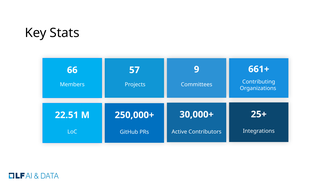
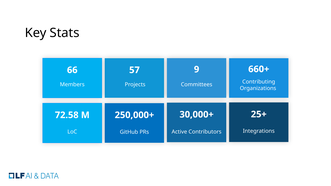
661+: 661+ -> 660+ (259, 69)
22.51: 22.51 -> 72.58 (67, 115)
